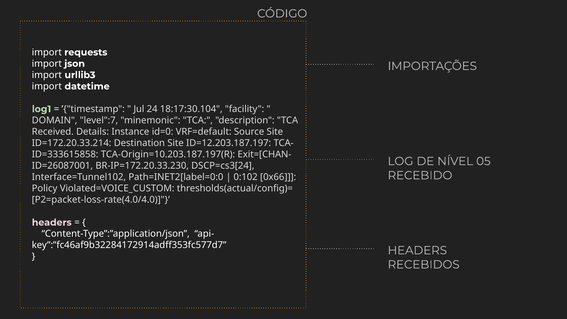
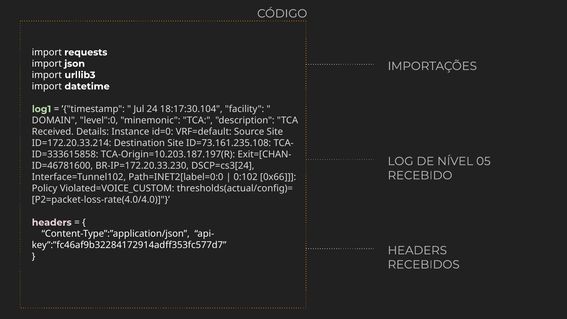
level":7: level":7 -> level":0 (99, 120)
ID=12.203.187.197: ID=12.203.187.197 -> ID=73.161.235.108 (229, 143)
ID=26087001: ID=26087001 -> ID=46781600 (62, 166)
